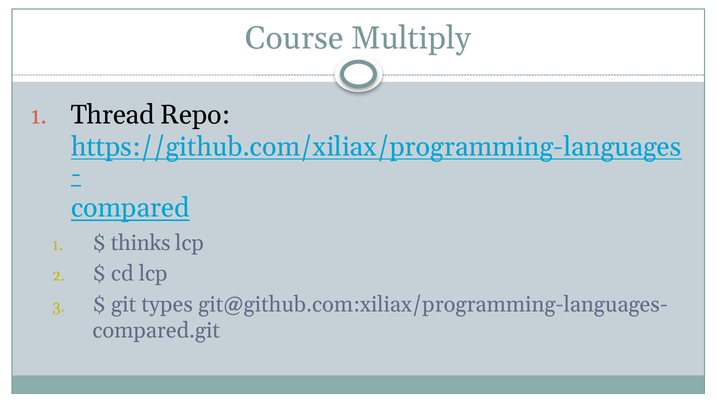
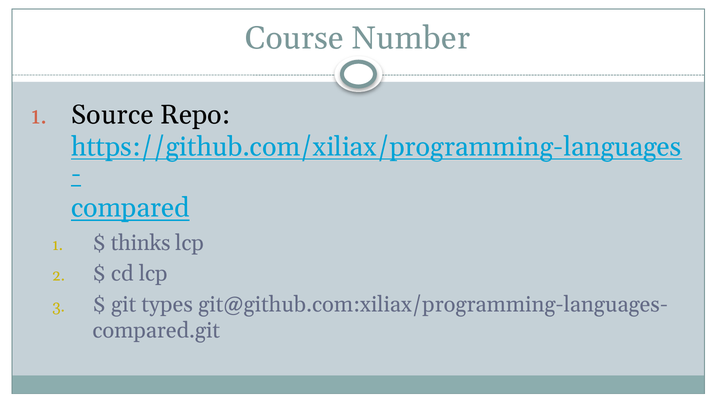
Multiply: Multiply -> Number (411, 38)
Thread: Thread -> Source (112, 115)
